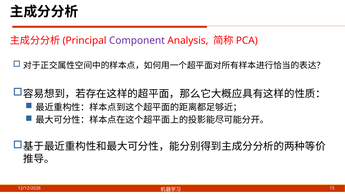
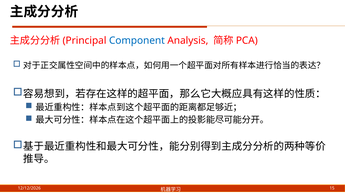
Component colour: purple -> blue (137, 41)
